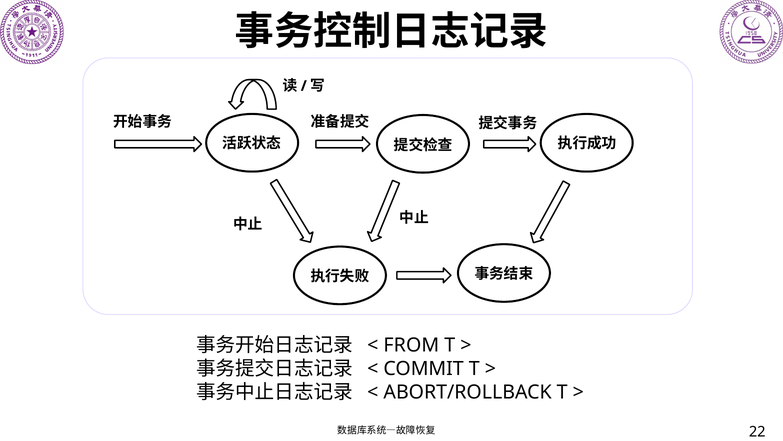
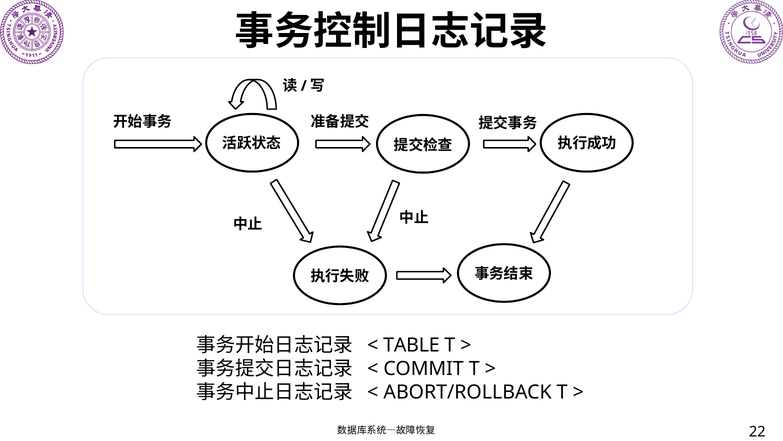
FROM: FROM -> TABLE (411, 345)
